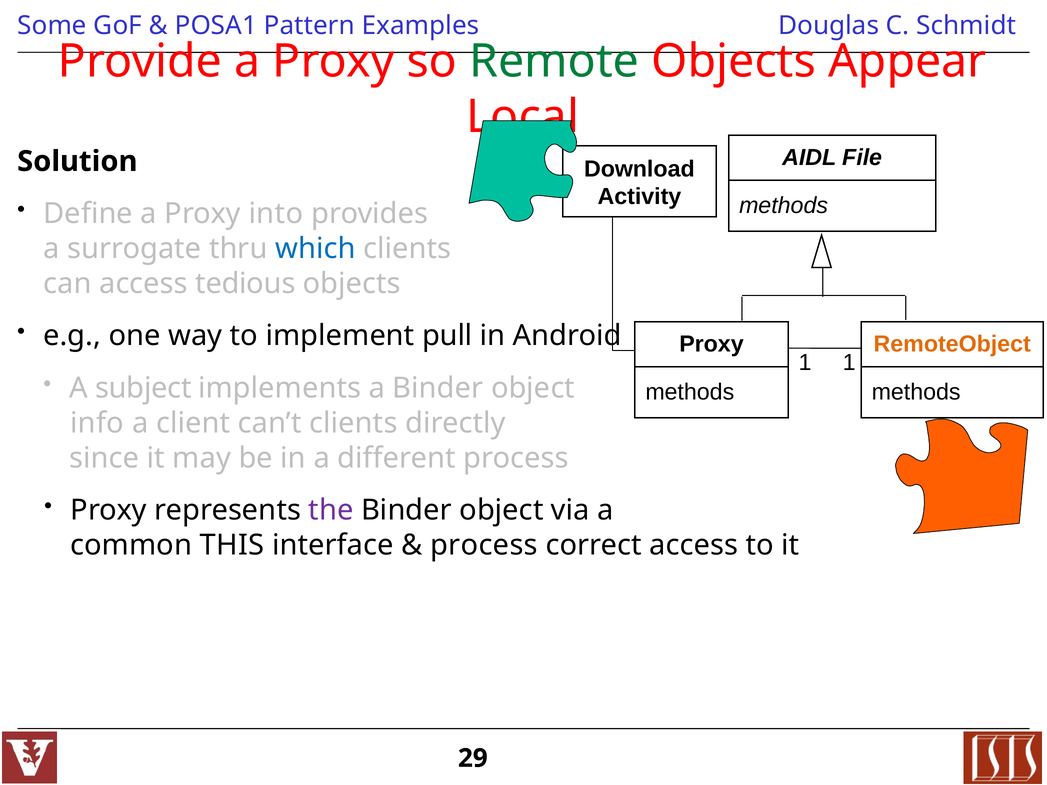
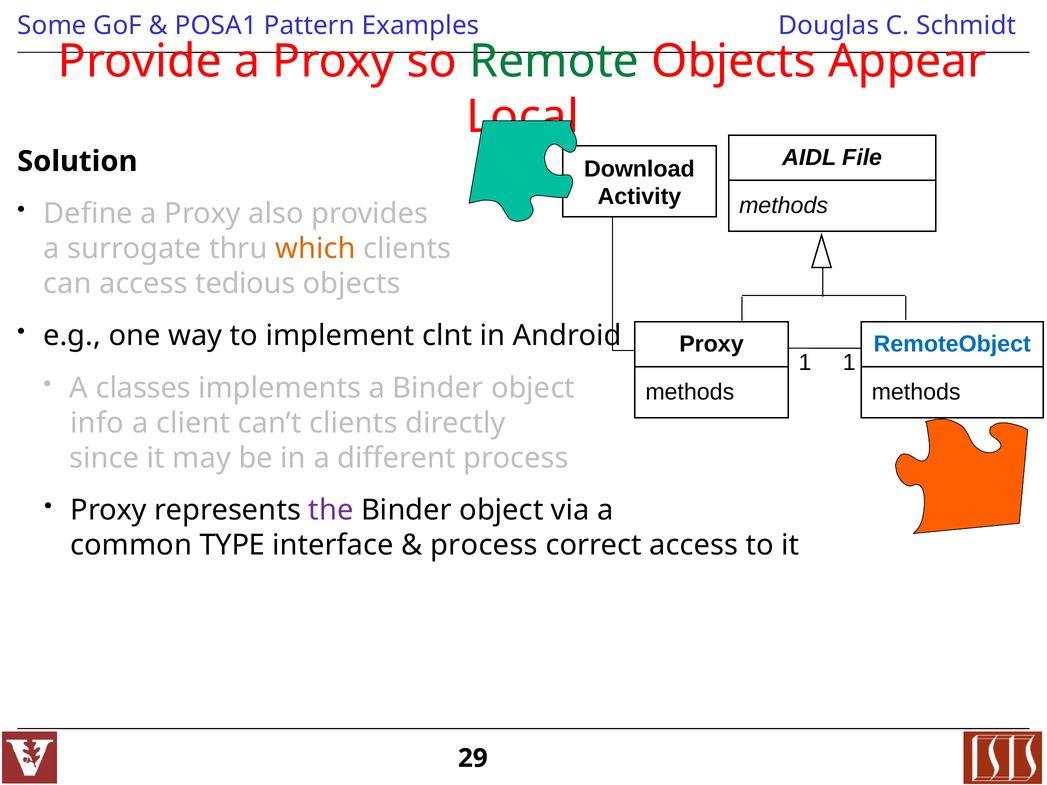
into: into -> also (276, 214)
which colour: blue -> orange (315, 249)
pull: pull -> clnt (447, 336)
RemoteObject colour: orange -> blue (952, 344)
subject: subject -> classes (143, 388)
THIS: THIS -> TYPE (232, 545)
